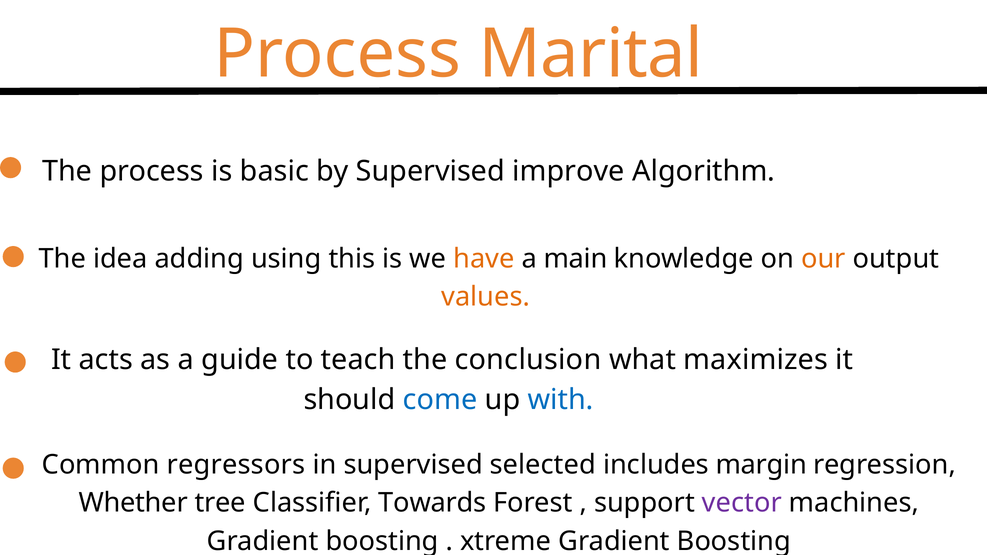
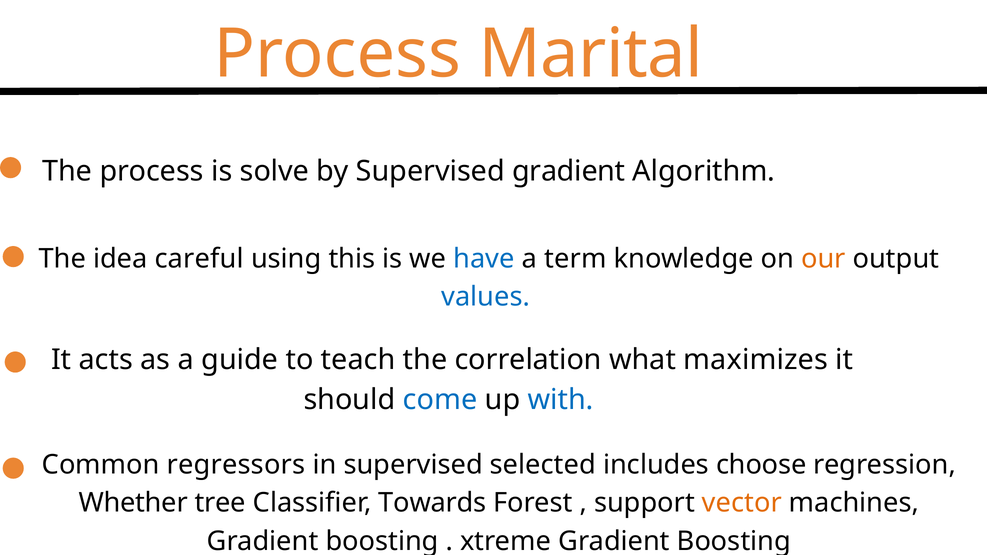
basic: basic -> solve (274, 171)
Supervised improve: improve -> gradient (569, 171)
adding: adding -> careful (199, 259)
have colour: orange -> blue (484, 259)
main: main -> term (575, 259)
values colour: orange -> blue (486, 297)
conclusion: conclusion -> correlation (528, 360)
margin: margin -> choose (761, 465)
vector colour: purple -> orange (742, 503)
